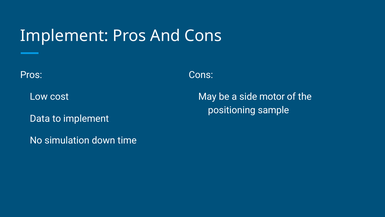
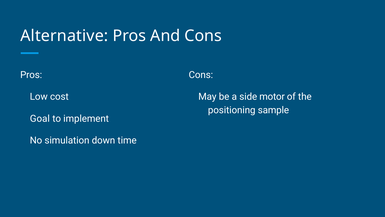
Implement: Implement -> Alternative (64, 36)
Data: Data -> Goal (40, 118)
